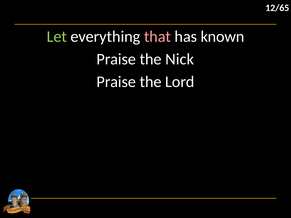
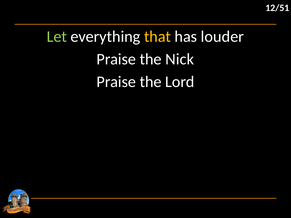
12/65: 12/65 -> 12/51 (277, 8)
that colour: pink -> yellow (157, 37)
known: known -> louder (222, 37)
